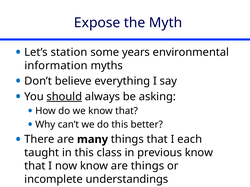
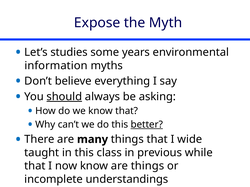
station: station -> studies (69, 52)
better underline: none -> present (147, 125)
each: each -> wide (190, 140)
previous know: know -> while (199, 153)
